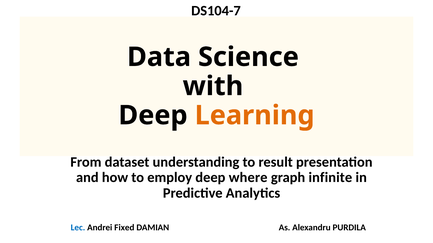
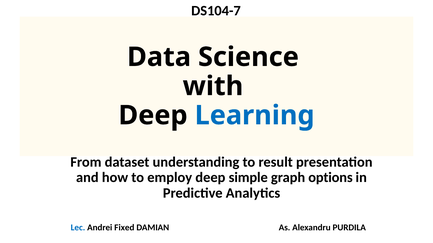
Learning colour: orange -> blue (255, 116)
where: where -> simple (248, 178)
infinite: infinite -> options (330, 178)
